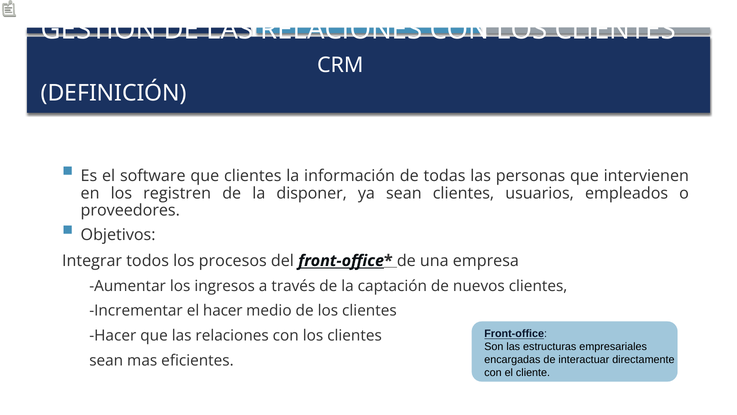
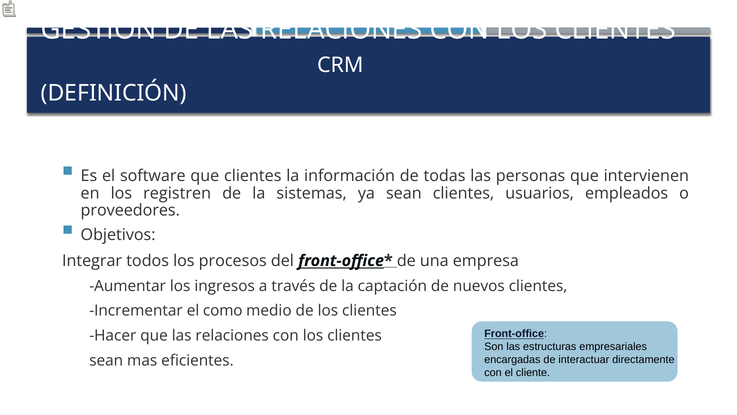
disponer: disponer -> sistemas (312, 193)
el hacer: hacer -> como (223, 311)
